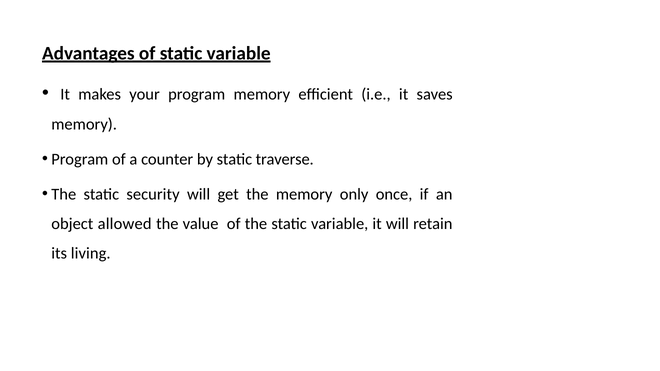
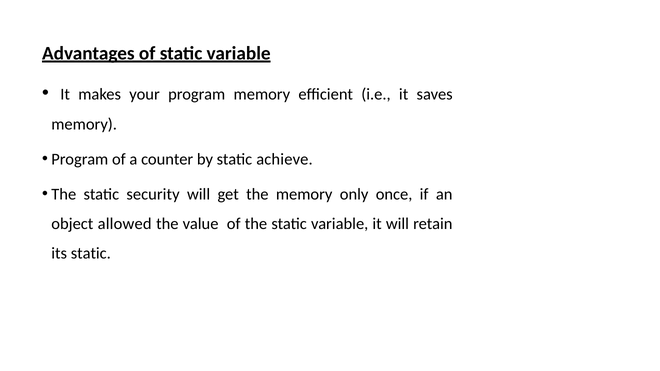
traverse: traverse -> achieve (285, 159)
its living: living -> static (91, 254)
